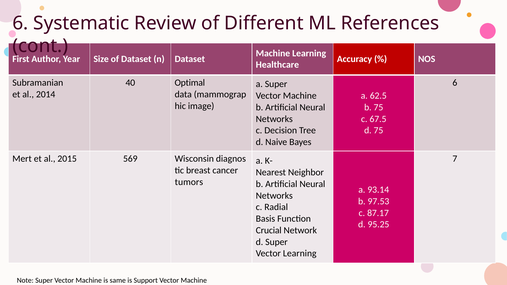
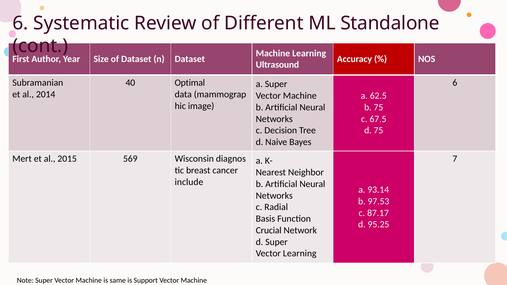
References: References -> Standalone (390, 23)
Healthcare: Healthcare -> Ultrasound (277, 65)
tumors: tumors -> include (189, 182)
